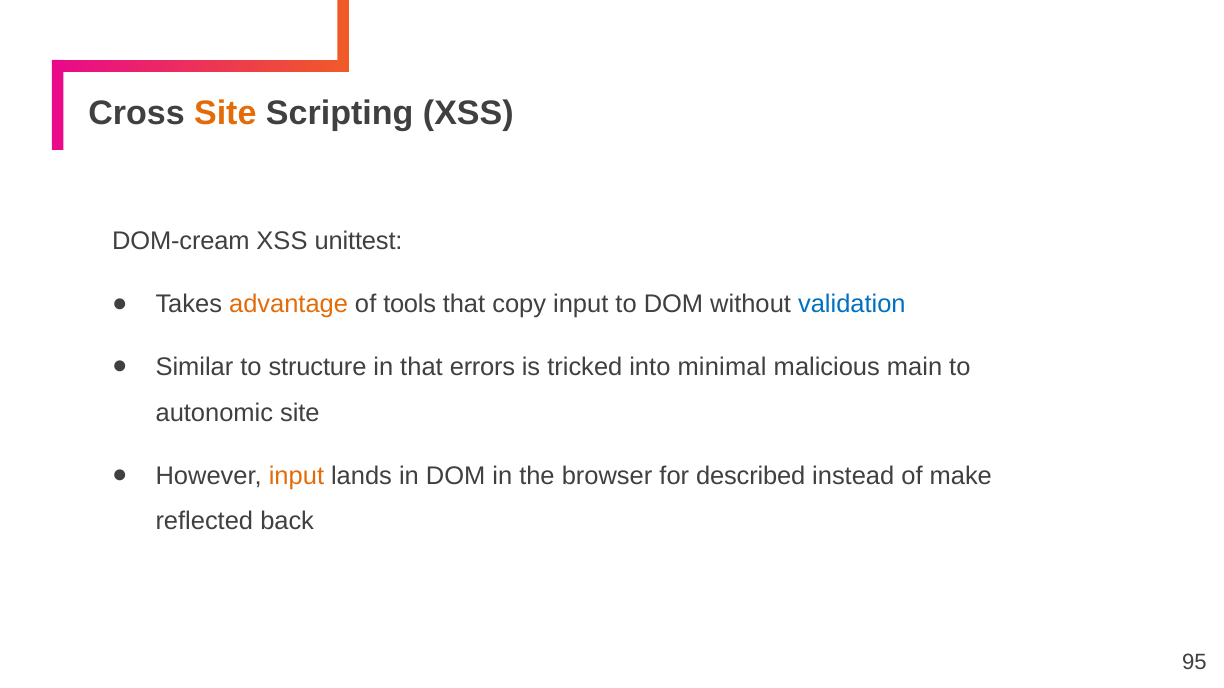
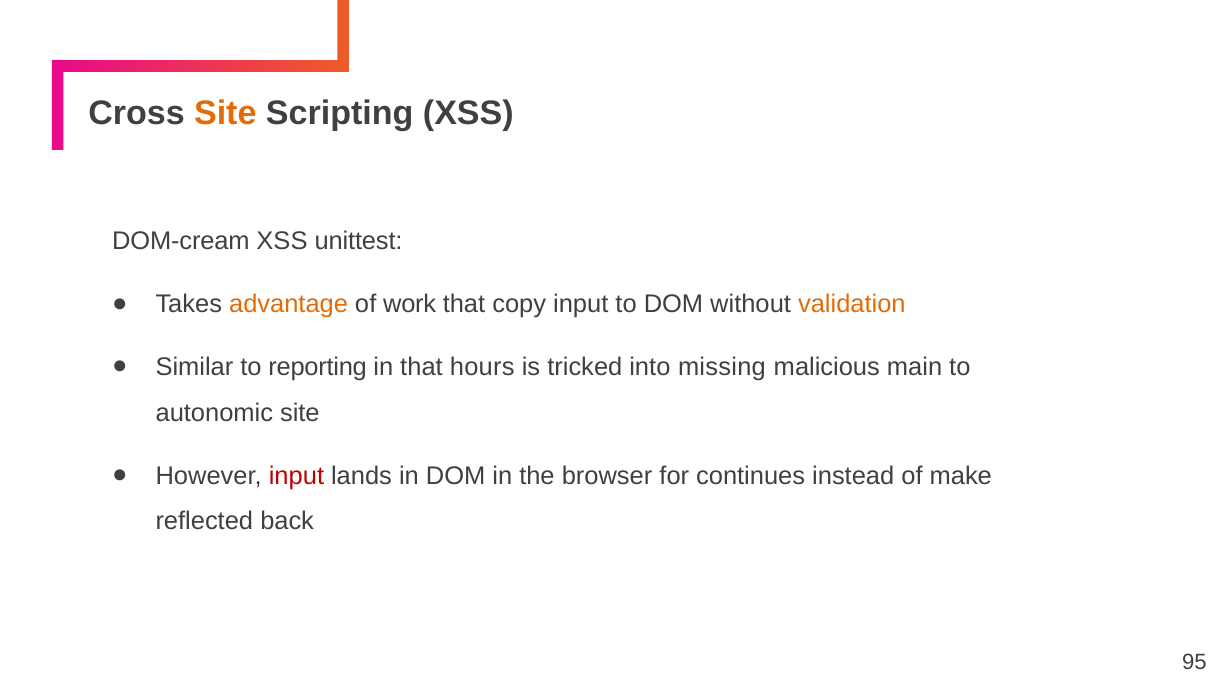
tools: tools -> work (410, 304)
validation colour: blue -> orange (852, 304)
structure: structure -> reporting (318, 367)
errors: errors -> hours (482, 367)
minimal: minimal -> missing (722, 367)
input colour: orange -> red (296, 476)
described: described -> continues (751, 476)
